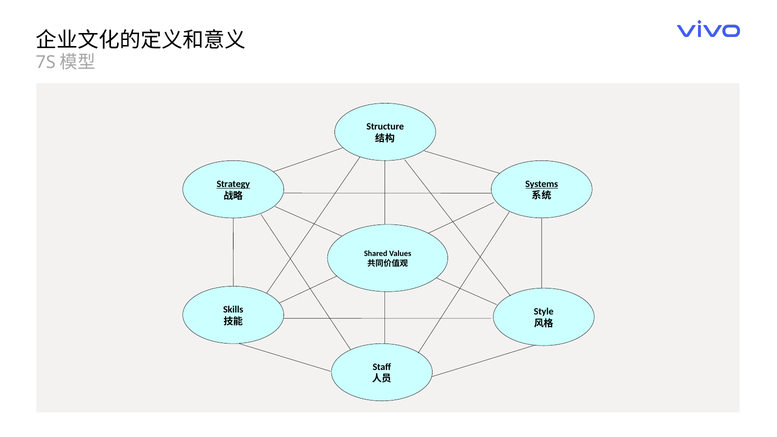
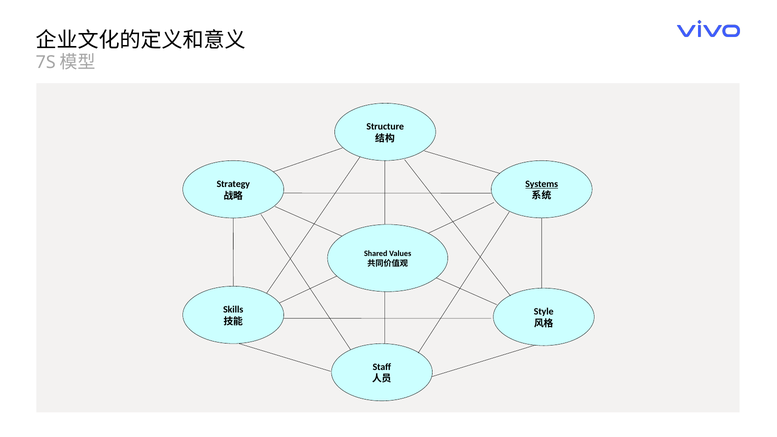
Strategy underline: present -> none (233, 184)
